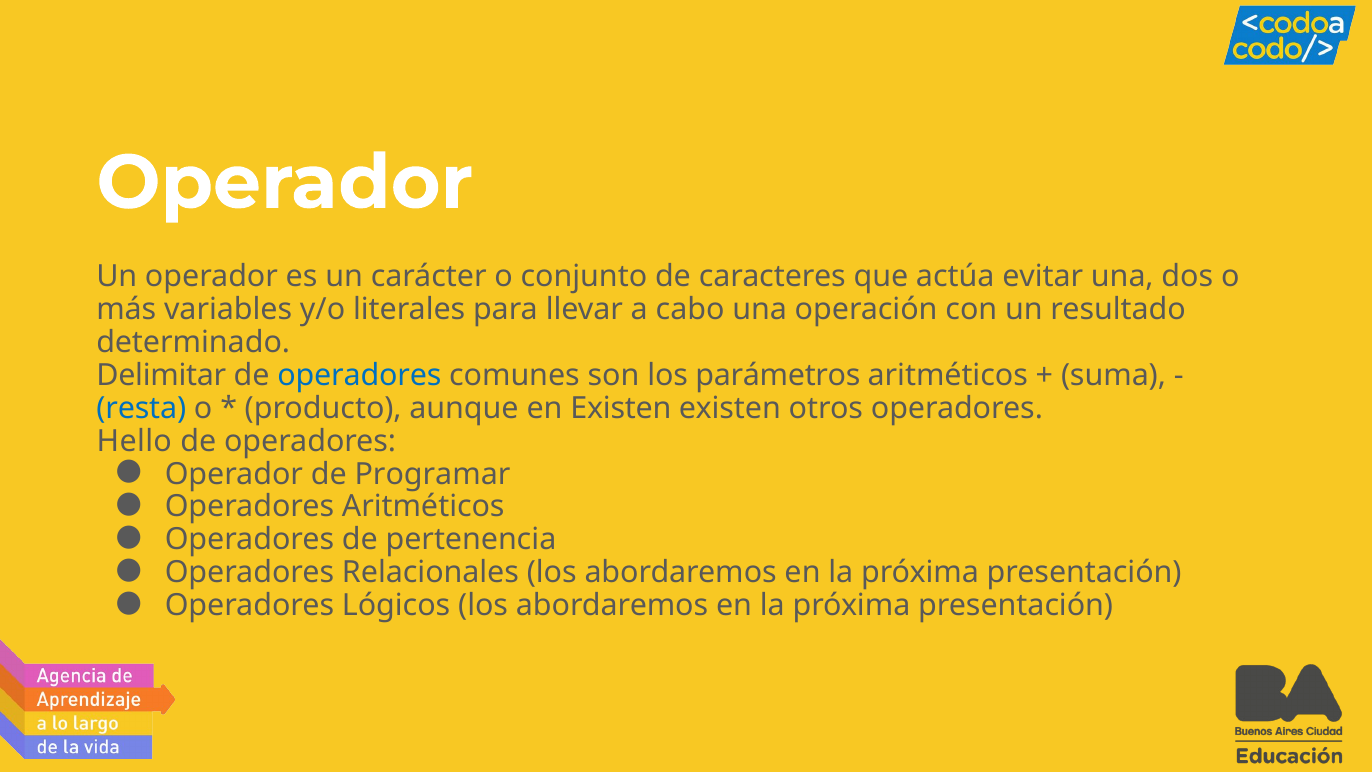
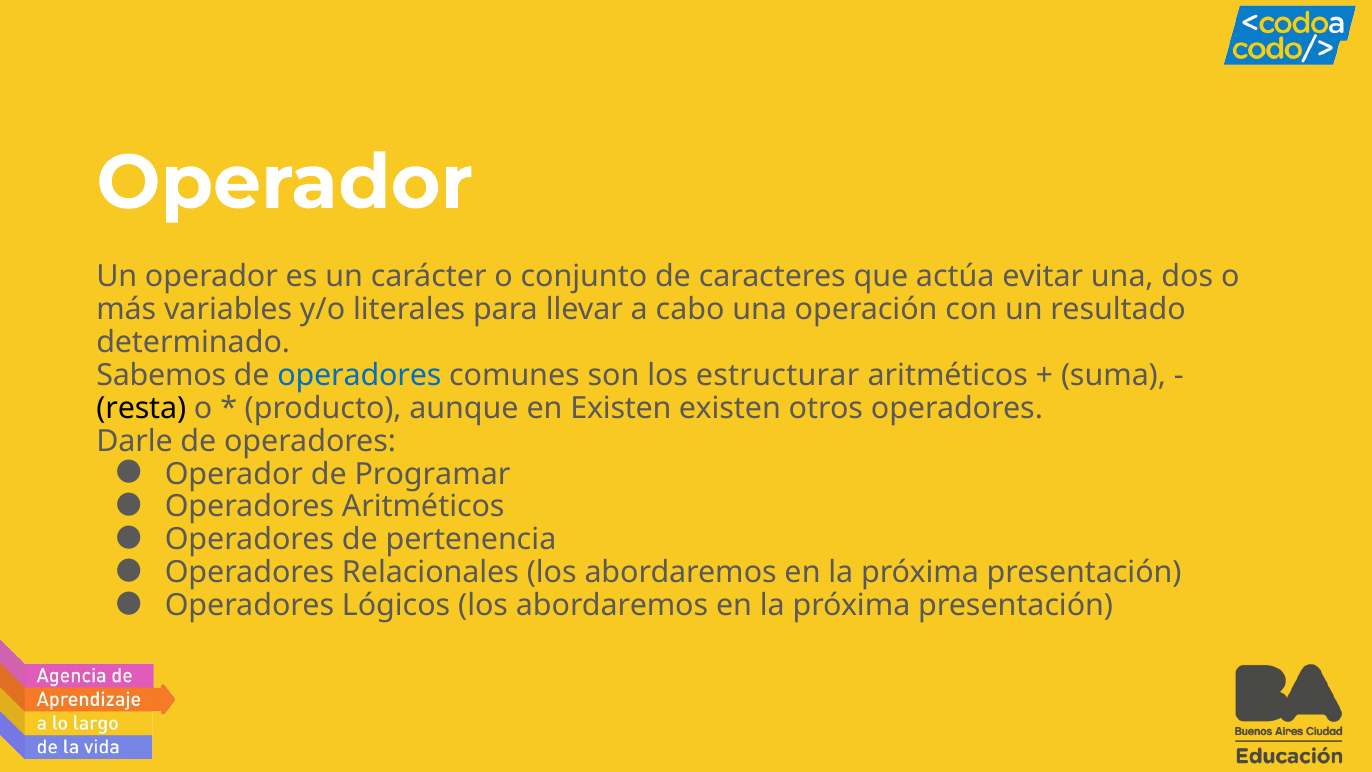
Delimitar: Delimitar -> Sabemos (161, 375)
parámetros: parámetros -> estructurar (778, 375)
resta colour: blue -> black (141, 408)
Hello: Hello -> Darle (135, 441)
